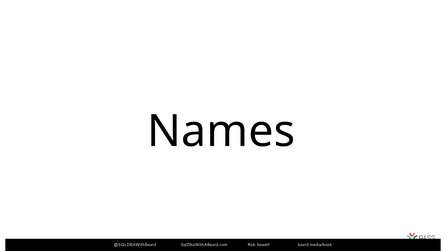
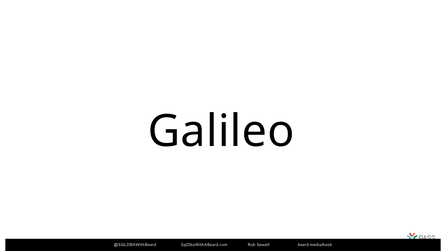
Names: Names -> Galileo (221, 131)
